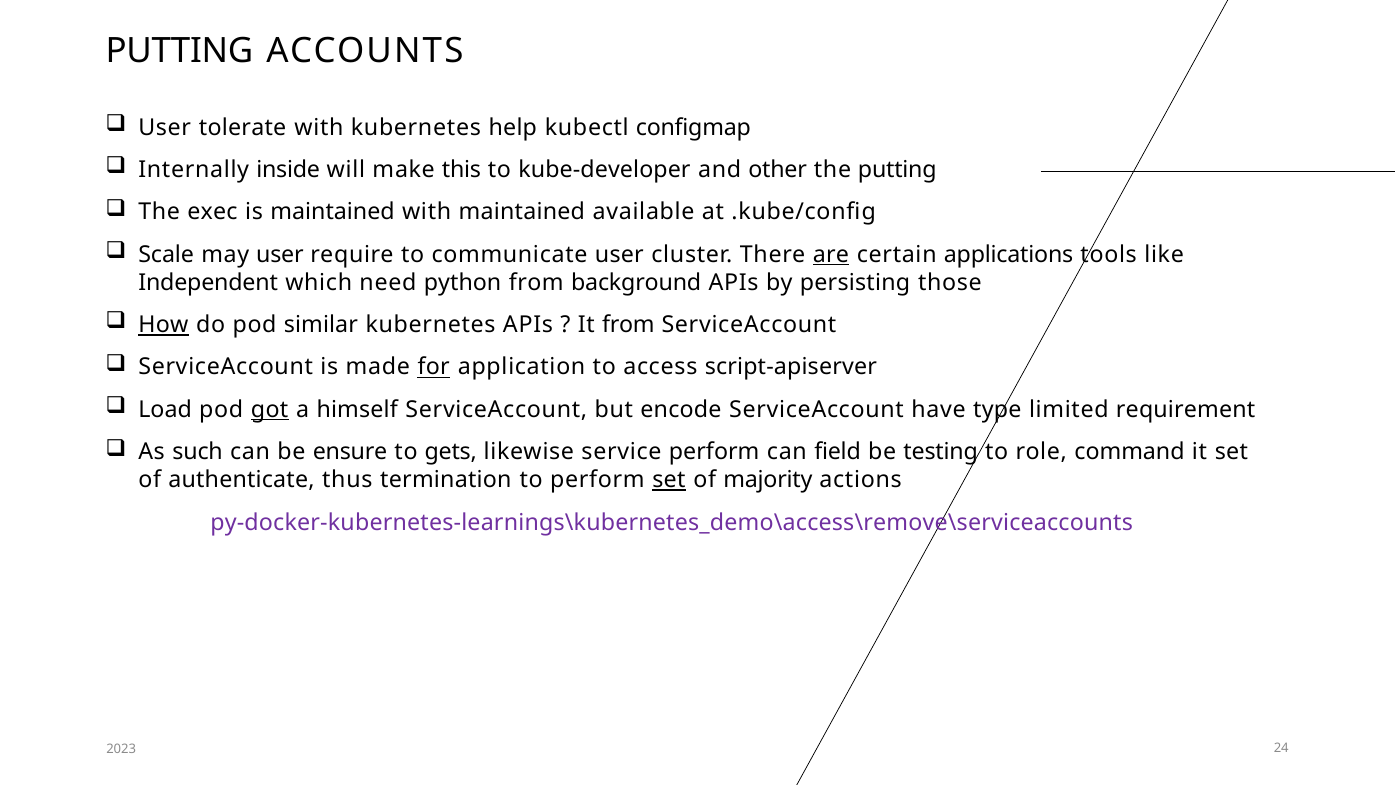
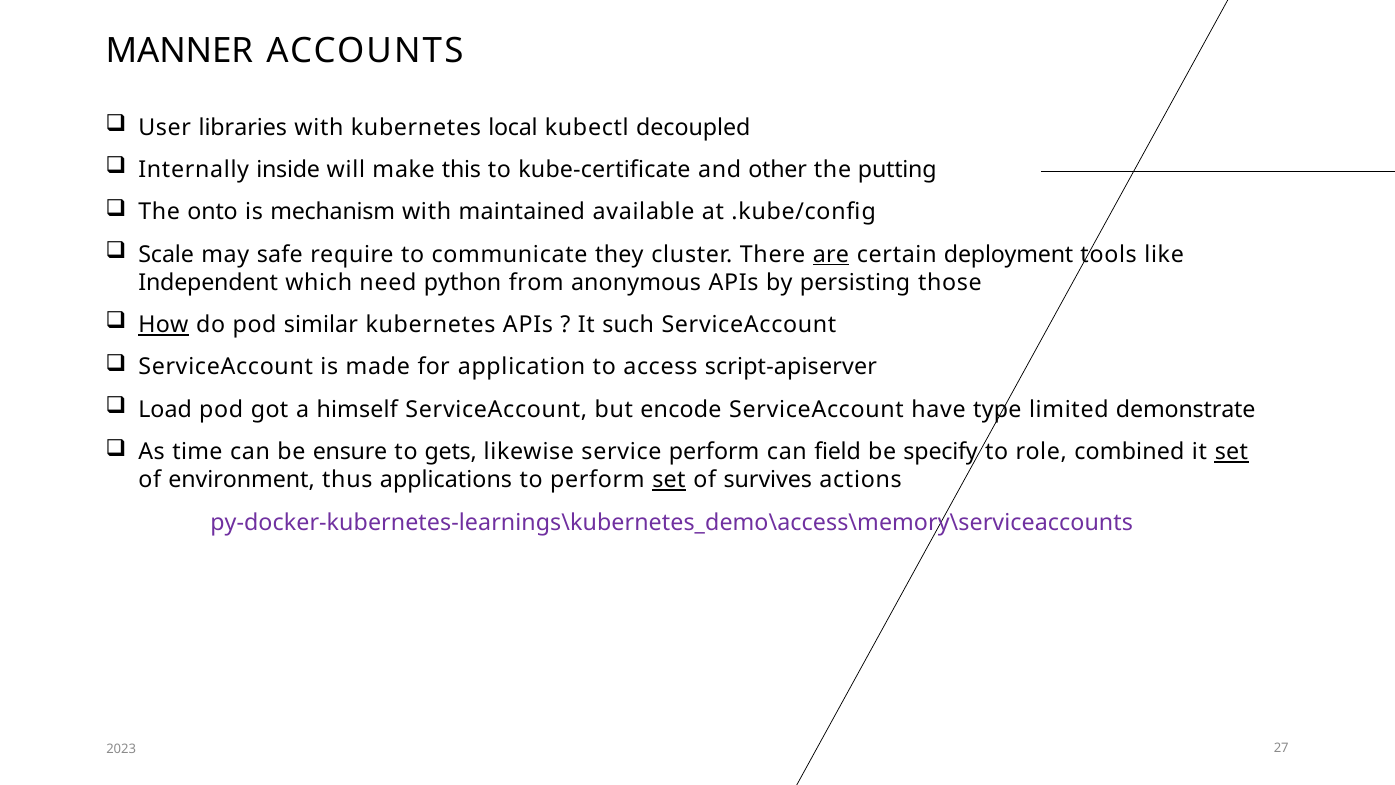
PUTTING: PUTTING -> MANNER (179, 51)
tolerate: tolerate -> libraries (243, 127)
help: help -> local (513, 127)
configmap: configmap -> decoupled (693, 127)
kube-developer: kube-developer -> kube-certificate (604, 170)
exec: exec -> onto (213, 212)
is maintained: maintained -> mechanism (333, 212)
may user: user -> safe (280, 255)
communicate user: user -> they (619, 255)
applications: applications -> deployment (1009, 255)
background: background -> anonymous (636, 282)
It from: from -> such (628, 325)
for underline: present -> none (434, 367)
got underline: present -> none (270, 410)
requirement: requirement -> demonstrate (1186, 410)
such: such -> time (197, 452)
testing: testing -> specify (941, 452)
command: command -> combined (1129, 452)
set underline: none -> present (1231, 452)
authenticate: authenticate -> environment (242, 480)
termination: termination -> applications (446, 480)
majority: majority -> survives (768, 480)
py-docker-kubernetes-learnings\kubernetes_demo\access\remove\serviceaccounts: py-docker-kubernetes-learnings\kubernetes_demo\access\remove\serviceaccounts -> py-docker-kubernetes-learnings\kubernetes_demo\access\memory\serviceaccounts (672, 522)
24: 24 -> 27 (1281, 748)
